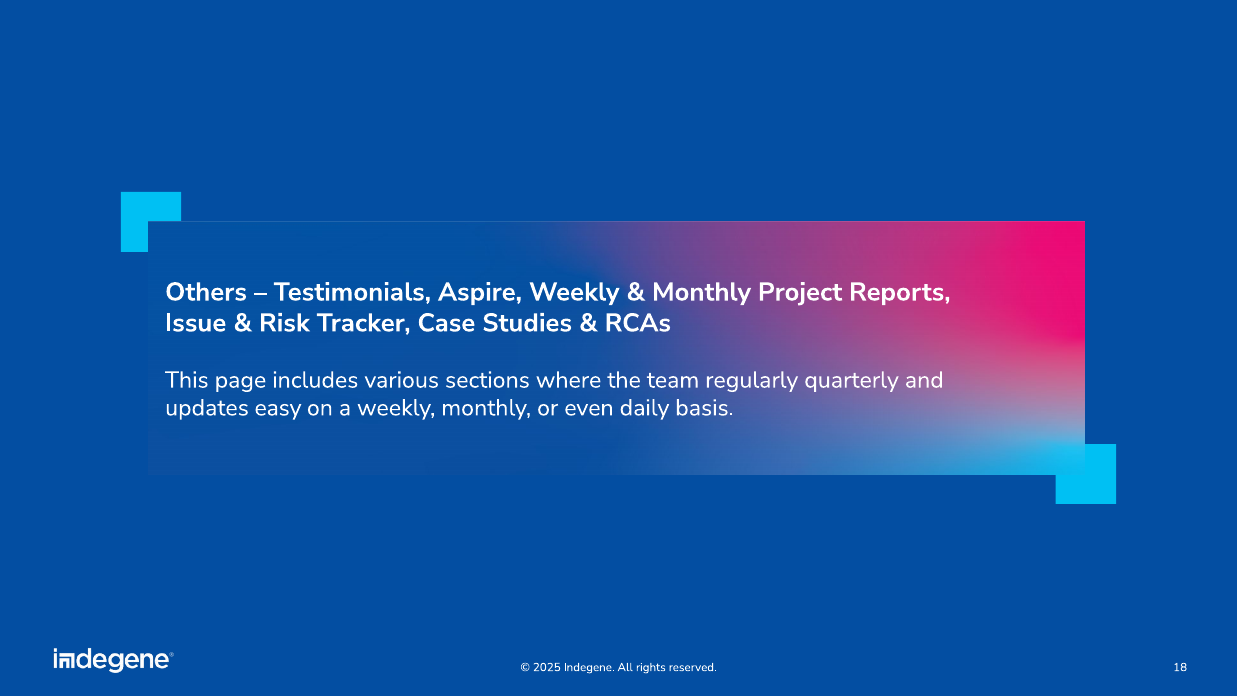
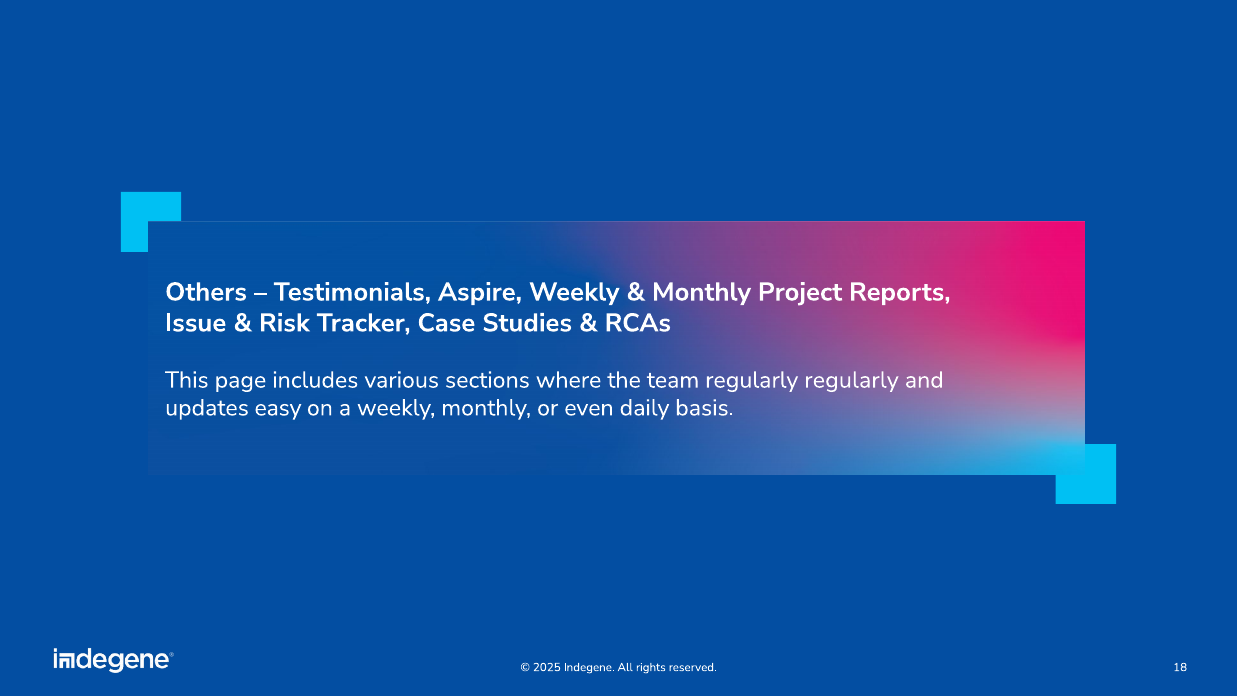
regularly quarterly: quarterly -> regularly (852, 380)
